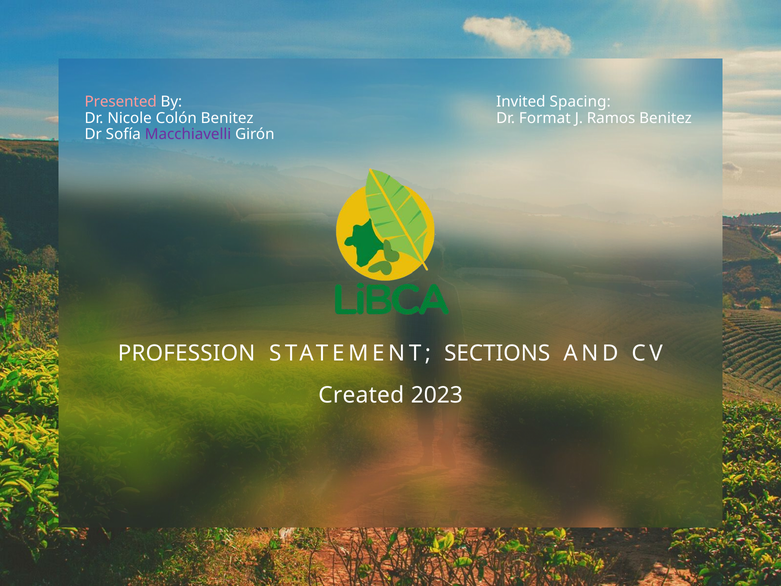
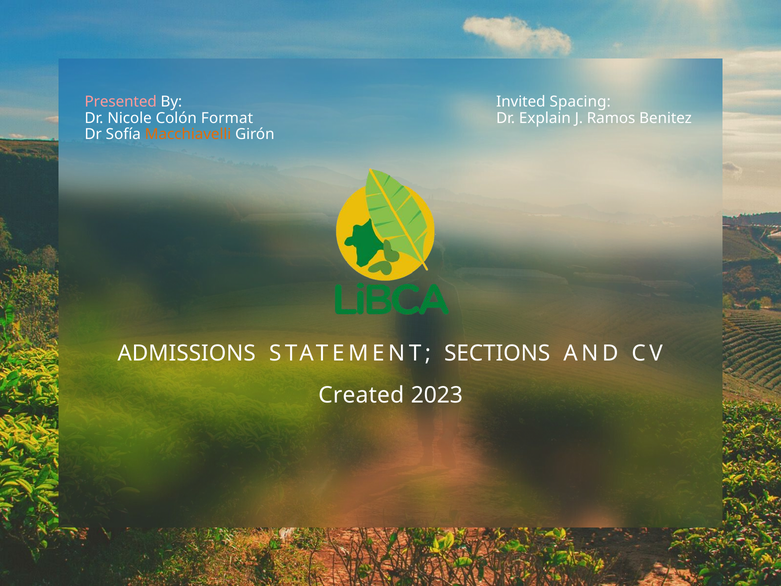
Colón Benitez: Benitez -> Format (227, 118)
Format: Format -> Explain (545, 118)
Macchiavelli colour: purple -> orange (188, 134)
PROFESSION: PROFESSION -> ADMISSIONS (187, 353)
